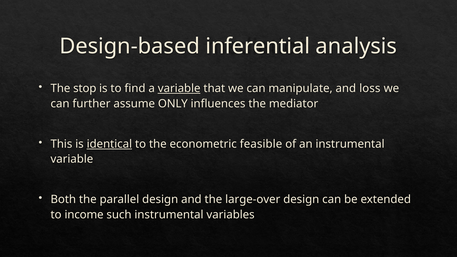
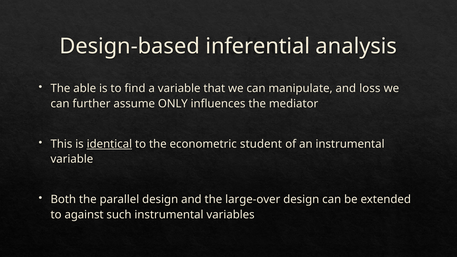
stop: stop -> able (85, 89)
variable underline: present -> none (179, 89)
feasible: feasible -> student (261, 144)
income: income -> against (84, 215)
